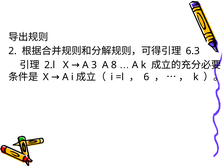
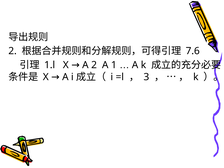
6.3: 6.3 -> 7.6 (193, 51)
2.l: 2.l -> 1.l (50, 65)
A 3: 3 -> 2 (94, 65)
8: 8 -> 1 (114, 65)
6: 6 -> 3 (146, 77)
